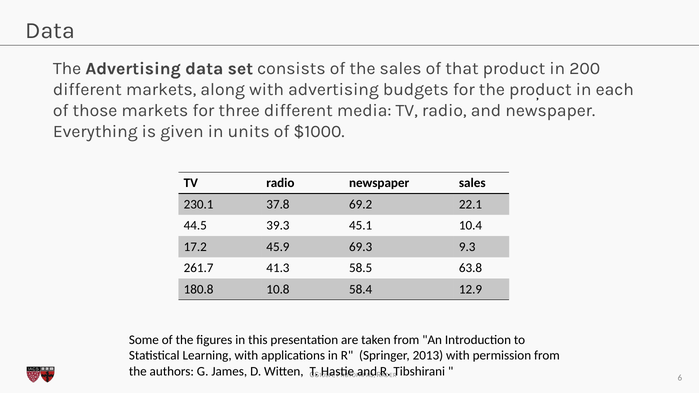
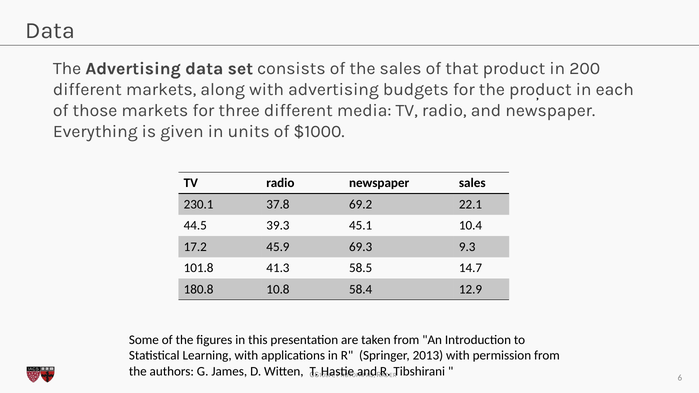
261.7: 261.7 -> 101.8 (199, 268)
63.8: 63.8 -> 14.7 (470, 268)
